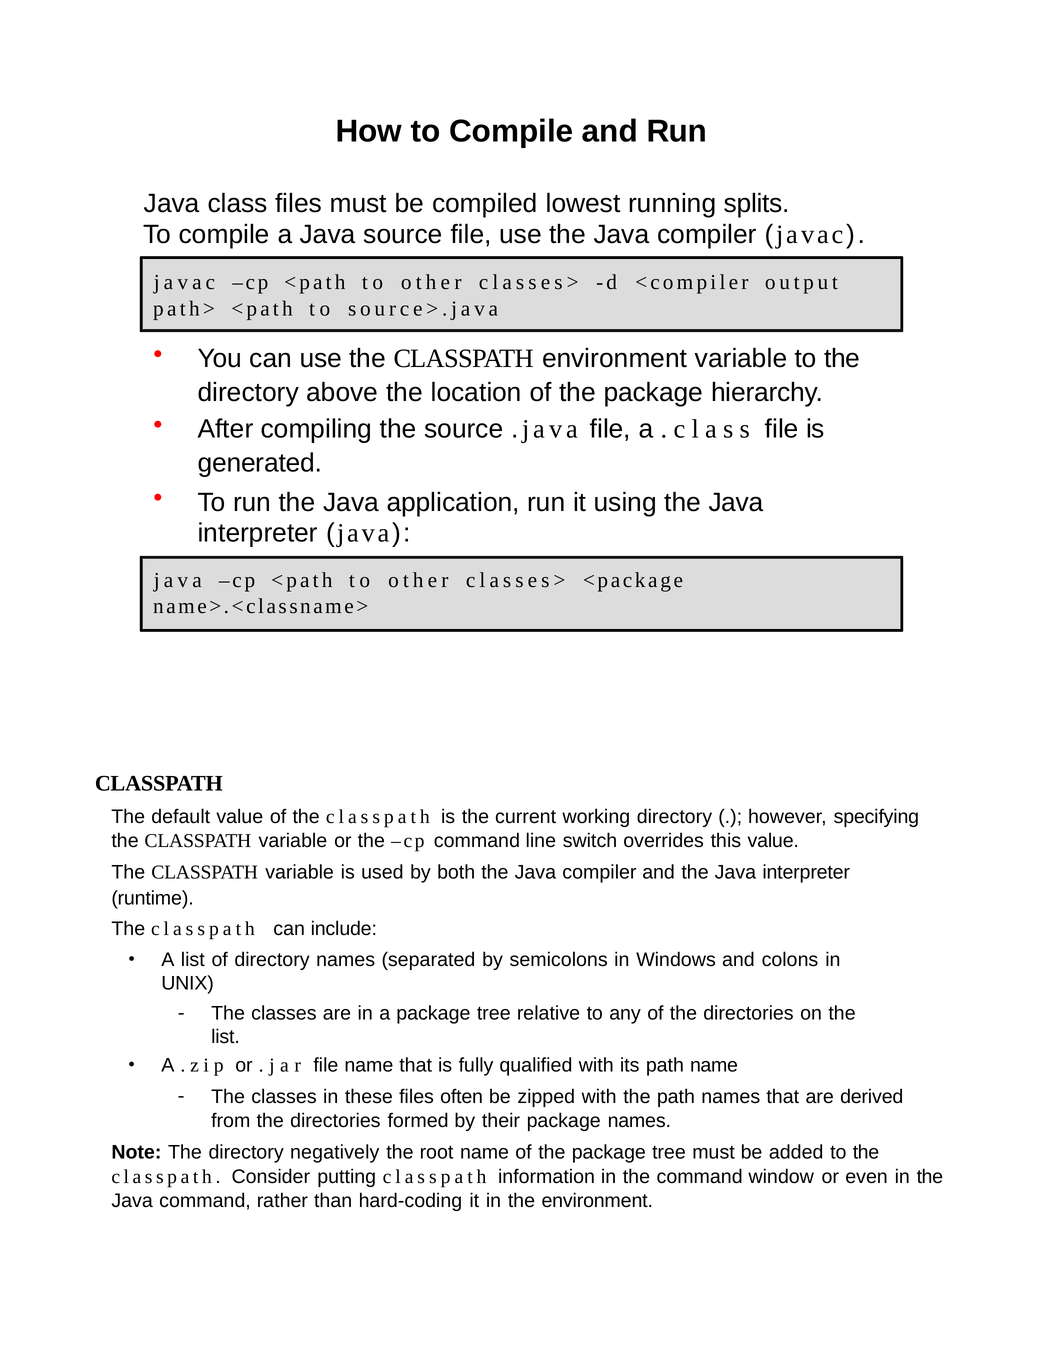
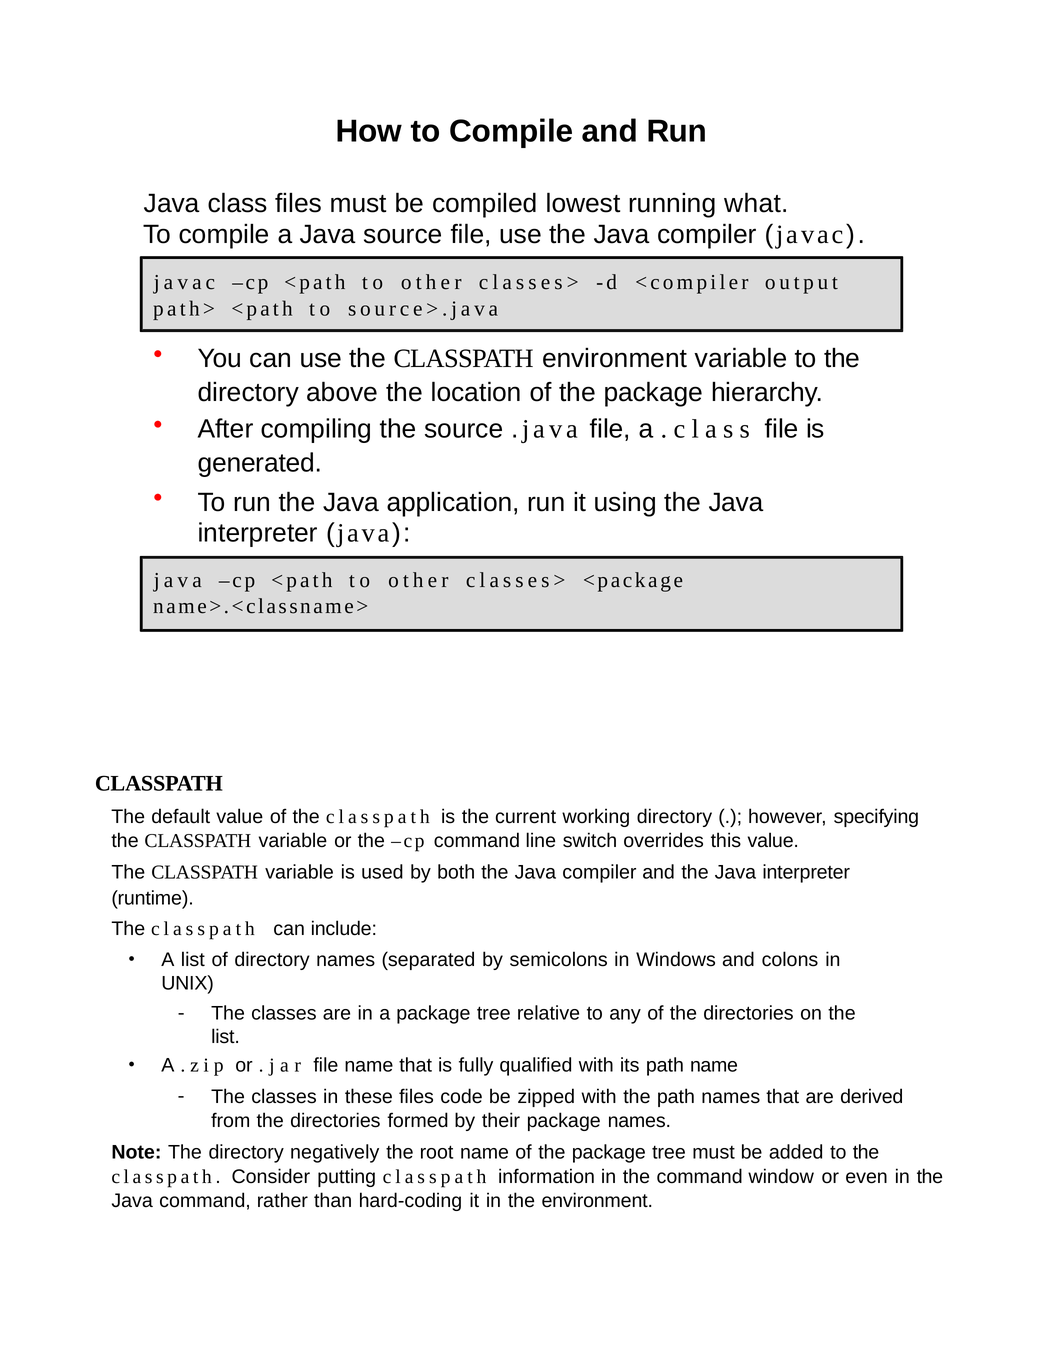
splits: splits -> what (756, 203)
often: often -> code (462, 1096)
